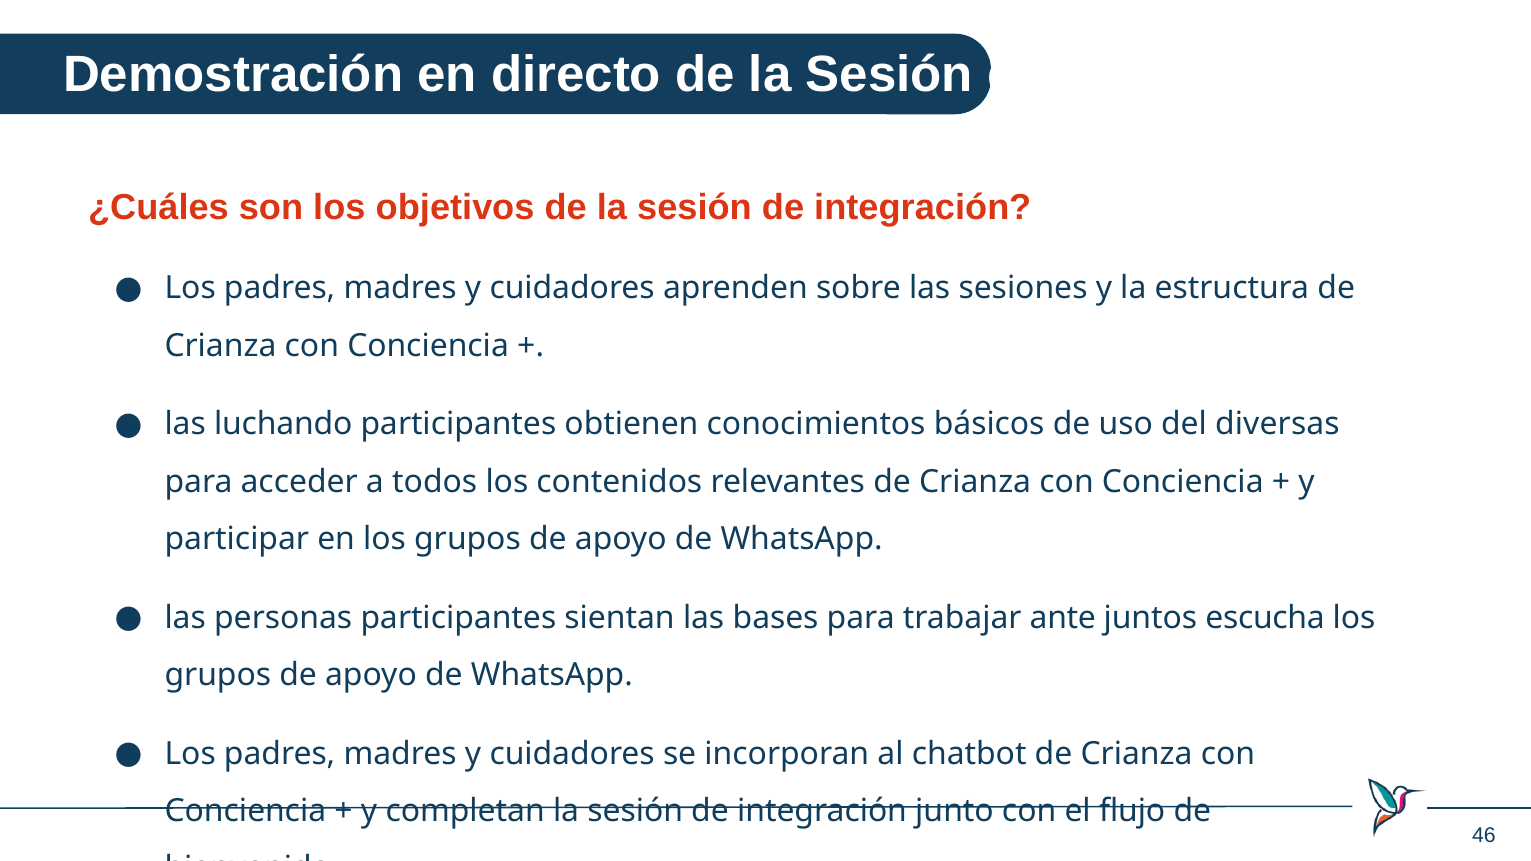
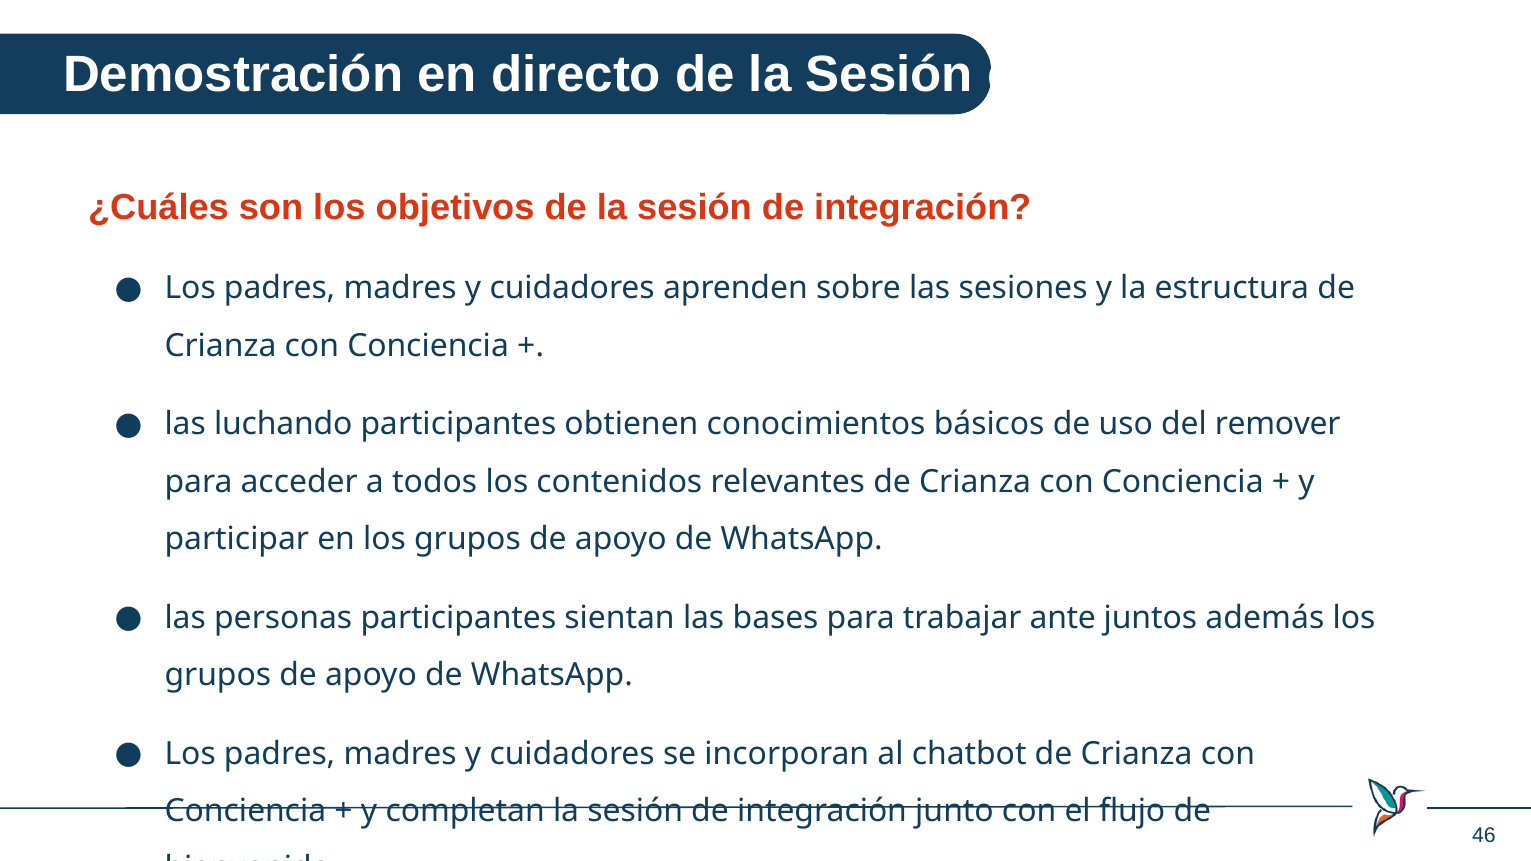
diversas: diversas -> remover (1278, 424)
escucha: escucha -> además (1265, 618)
